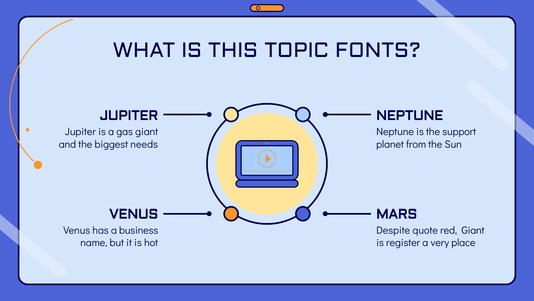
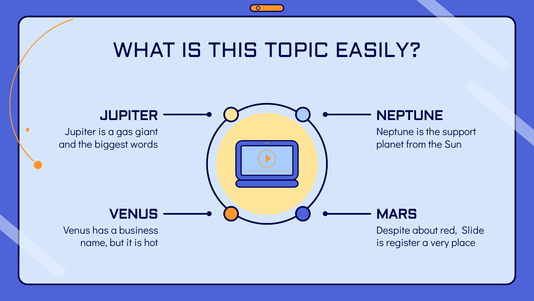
FONTS: FONTS -> EASILY (378, 50)
needs: needs -> words (144, 144)
quote: quote -> about (425, 230)
red Giant: Giant -> Slide (473, 230)
